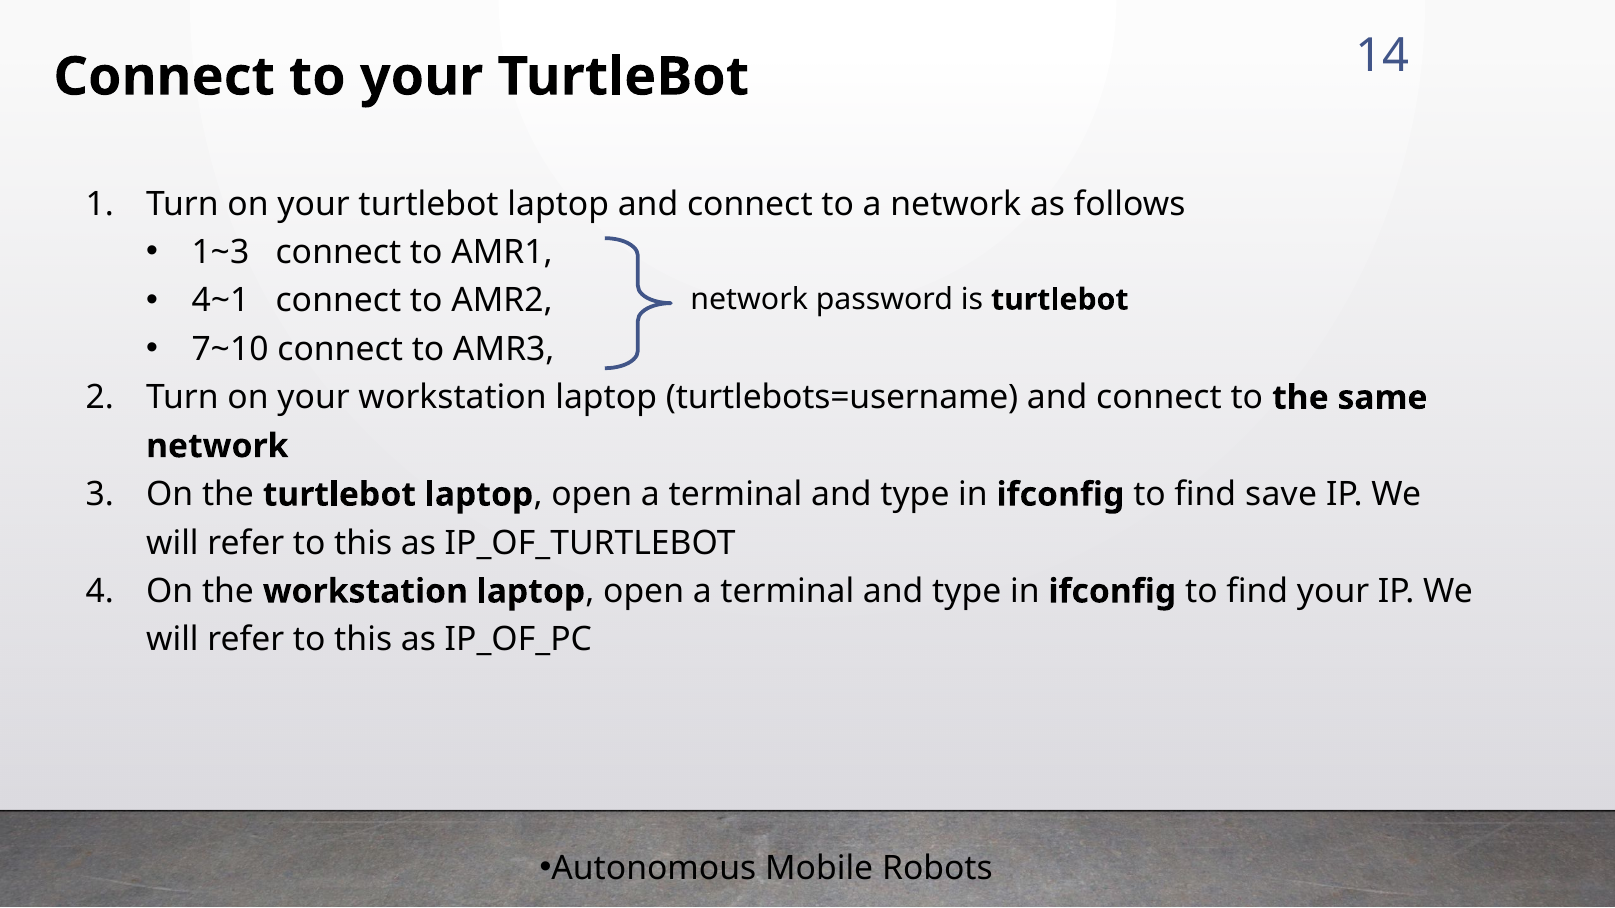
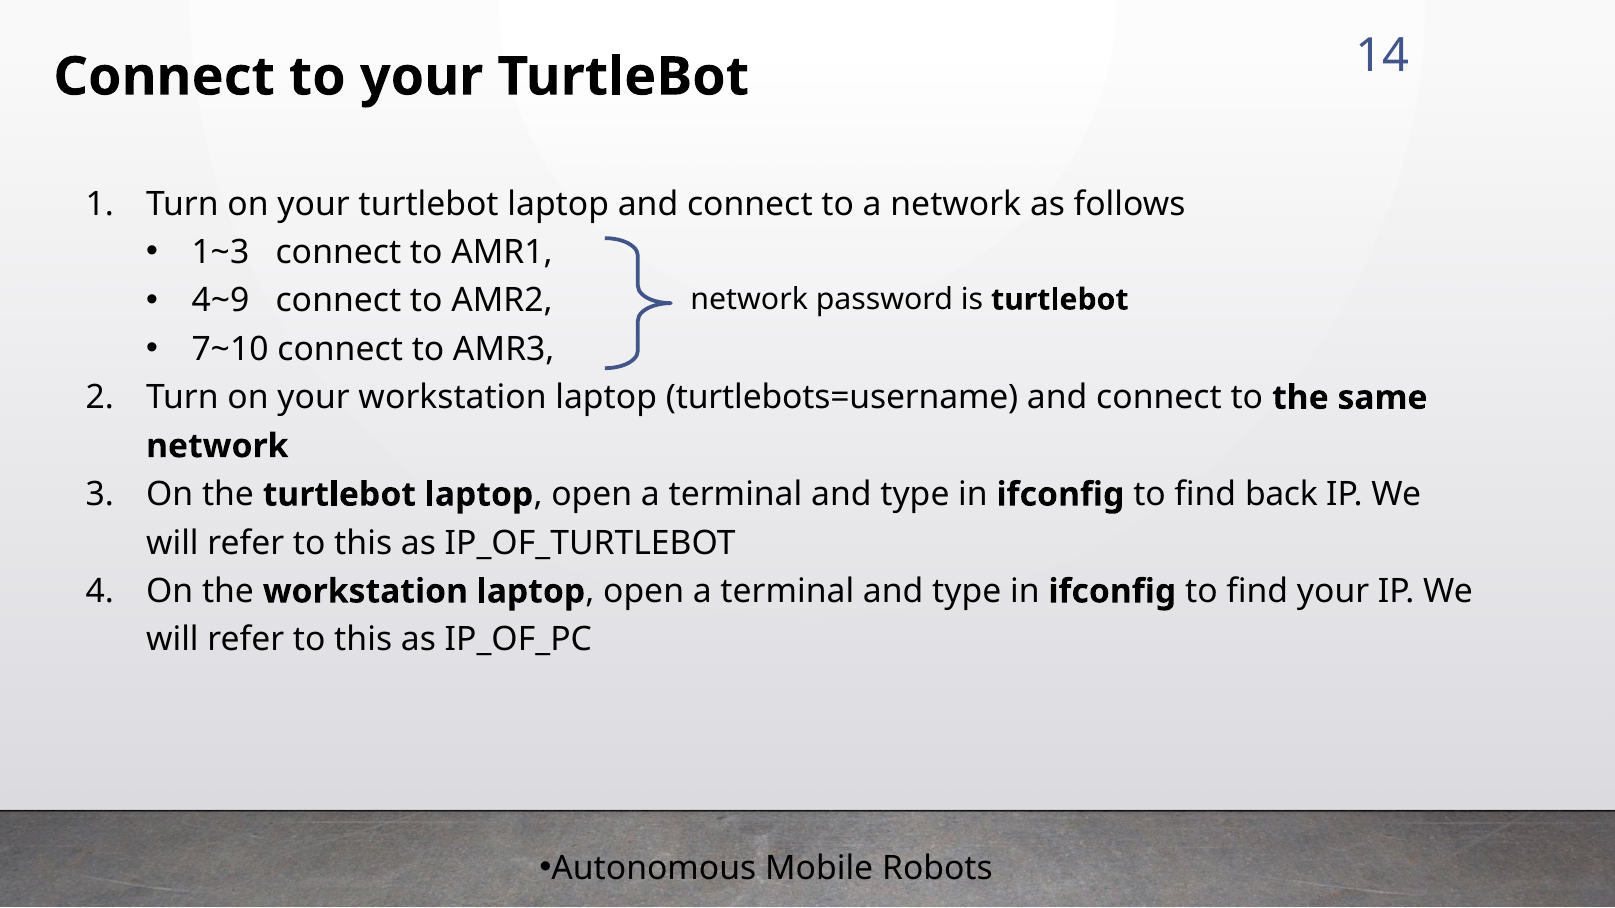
4~1: 4~1 -> 4~9 (220, 301)
save: save -> back (1281, 495)
